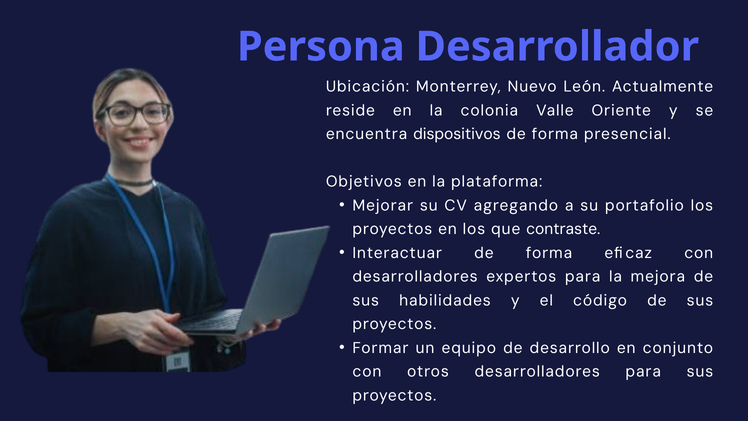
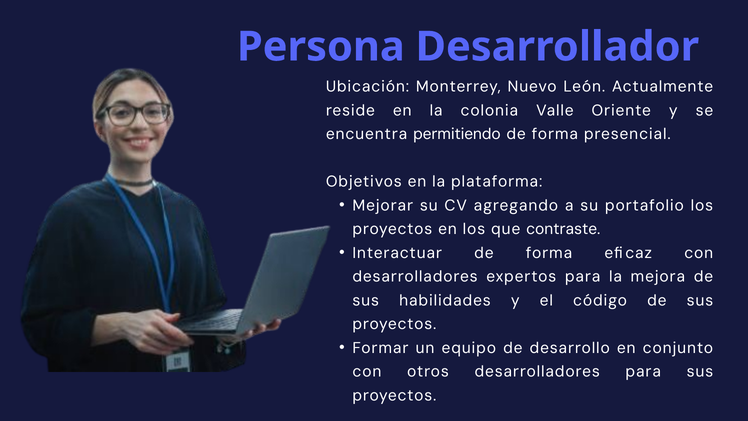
dispositivos: dispositivos -> permitiendo (457, 134)
